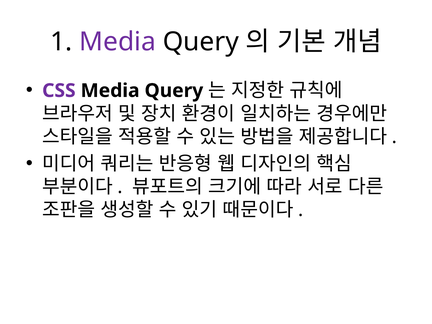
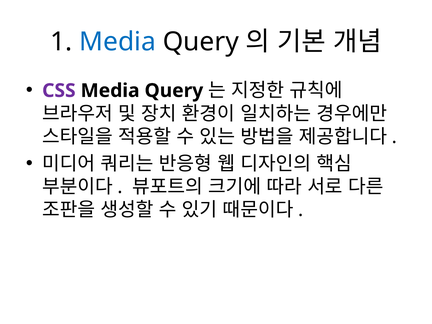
Media colour: purple -> blue (118, 42)
